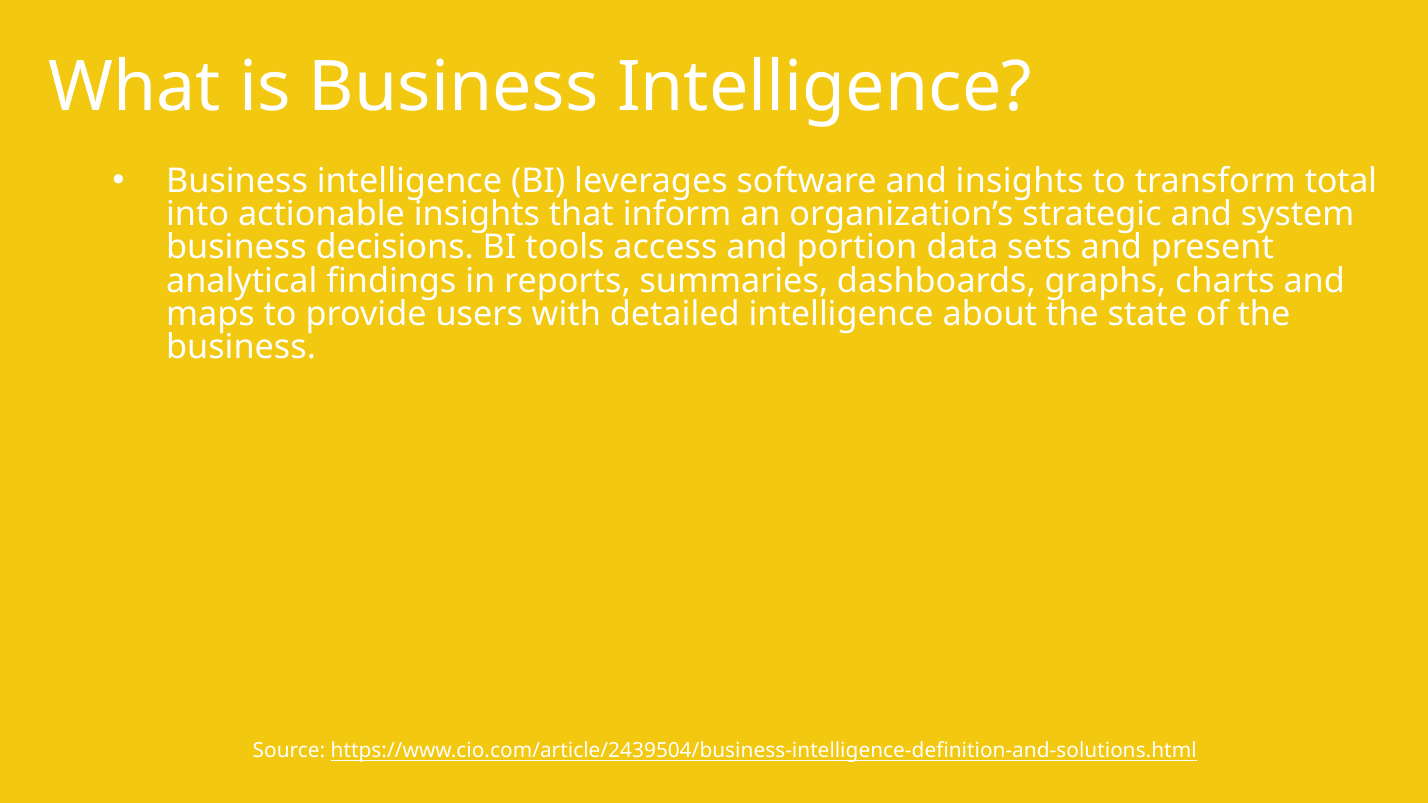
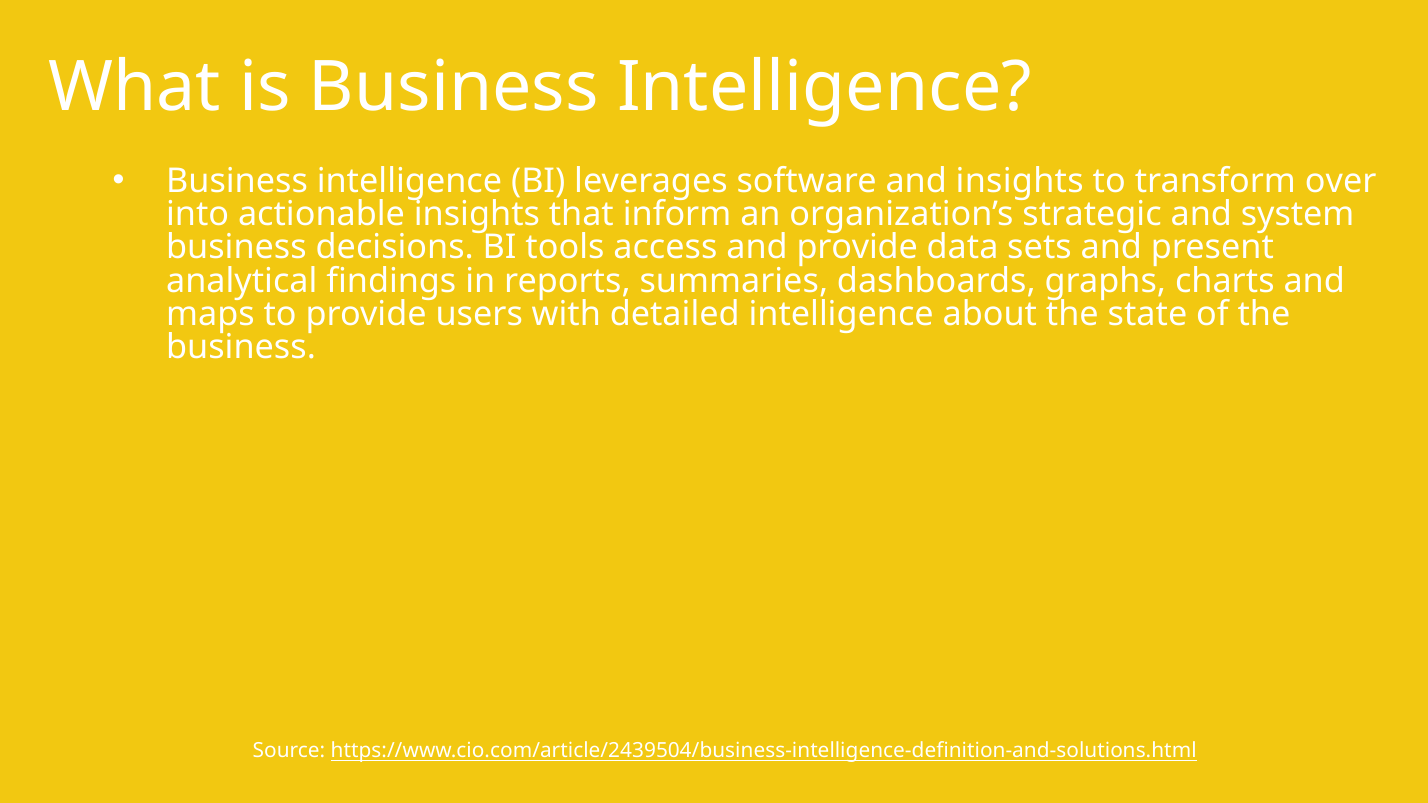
total: total -> over (1341, 181)
and portion: portion -> provide (857, 248)
